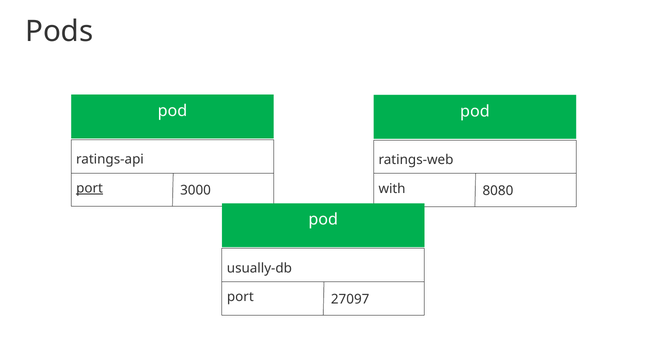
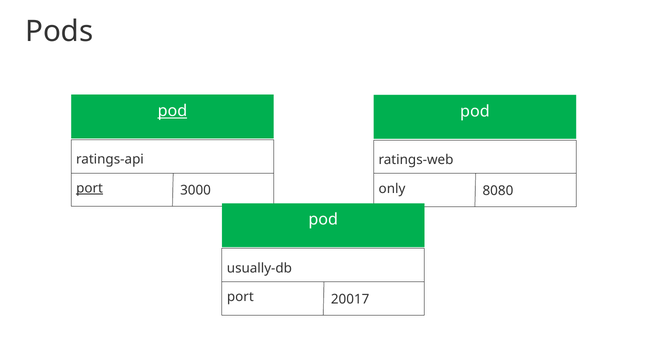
pod underline: none -> present (172, 111)
with: with -> only (392, 189)
27097: 27097 -> 20017 (350, 299)
